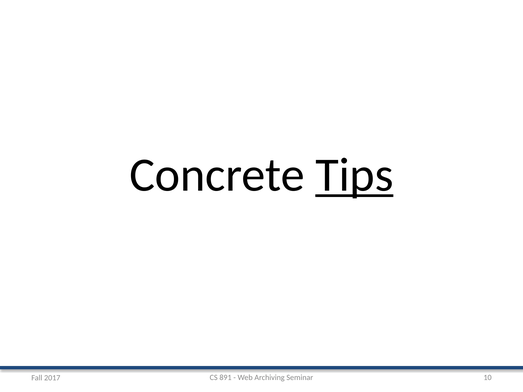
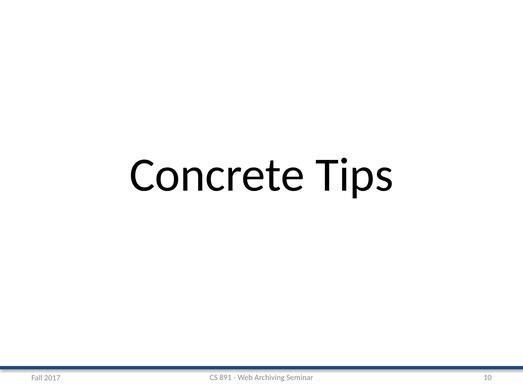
Tips underline: present -> none (354, 175)
